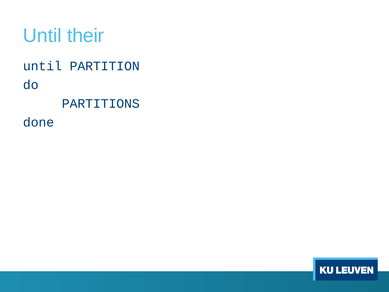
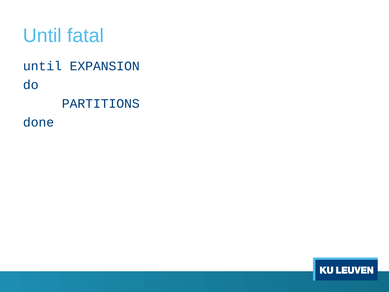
their: their -> fatal (86, 36)
PARTITION: PARTITION -> EXPANSION (105, 66)
